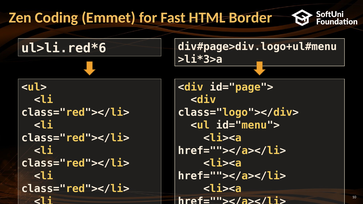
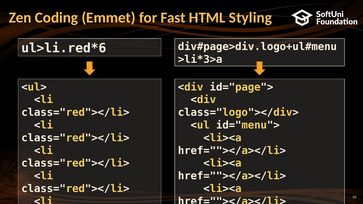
Border: Border -> Styling (251, 18)
